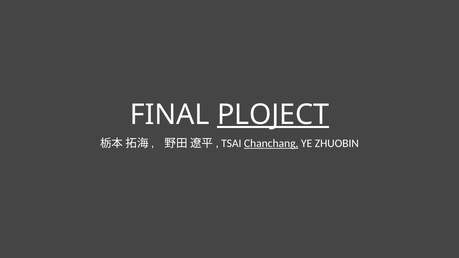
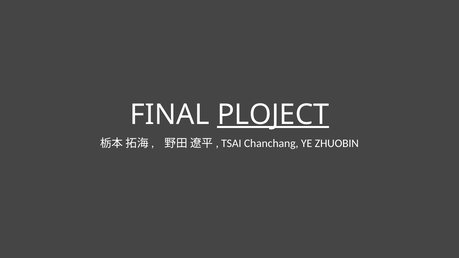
Chanchang underline: present -> none (271, 143)
